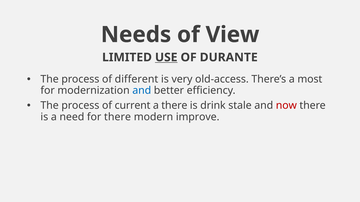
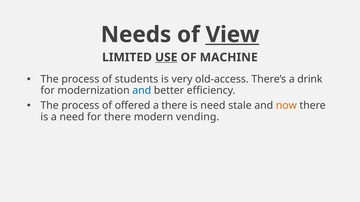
View underline: none -> present (232, 35)
DURANTE: DURANTE -> MACHINE (229, 58)
different: different -> students (137, 79)
most: most -> drink (310, 79)
current: current -> offered (133, 106)
is drink: drink -> need (213, 106)
now colour: red -> orange (286, 106)
improve: improve -> vending (198, 117)
